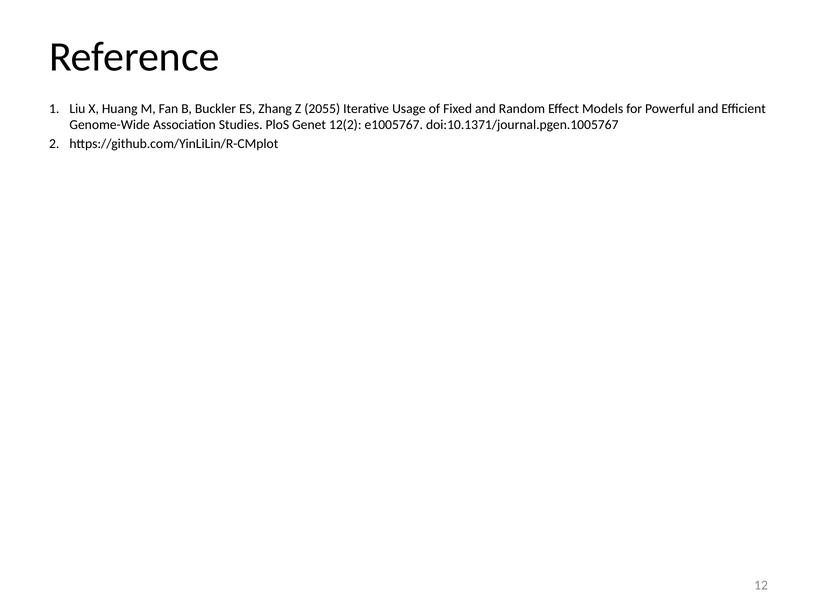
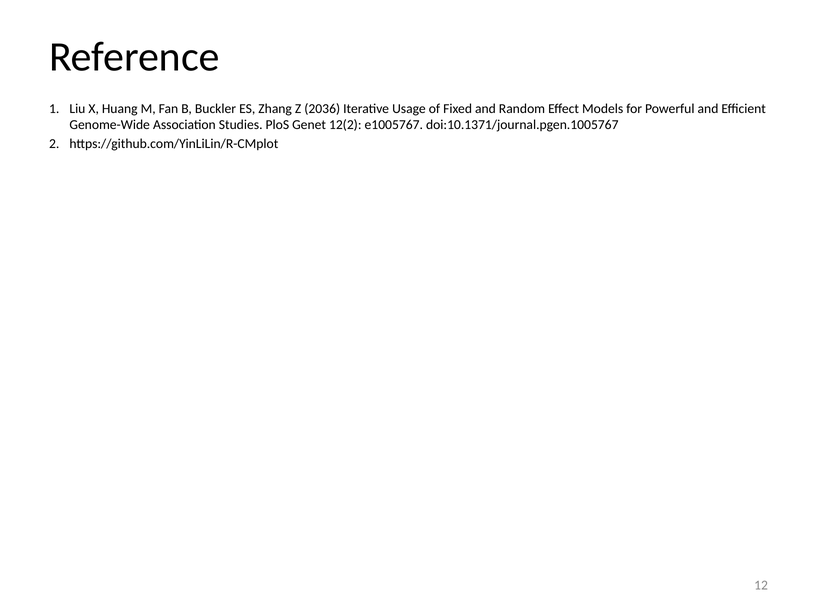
2055: 2055 -> 2036 (322, 109)
